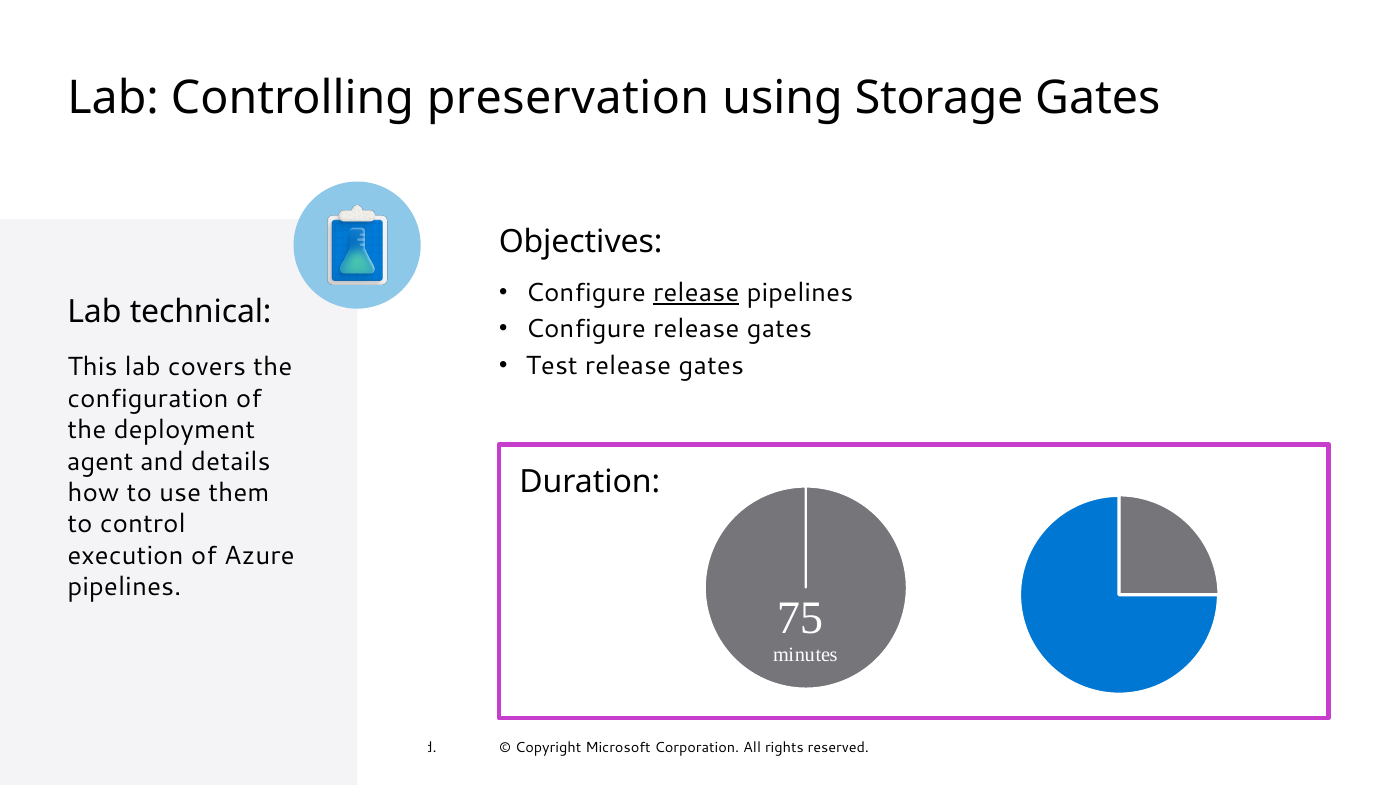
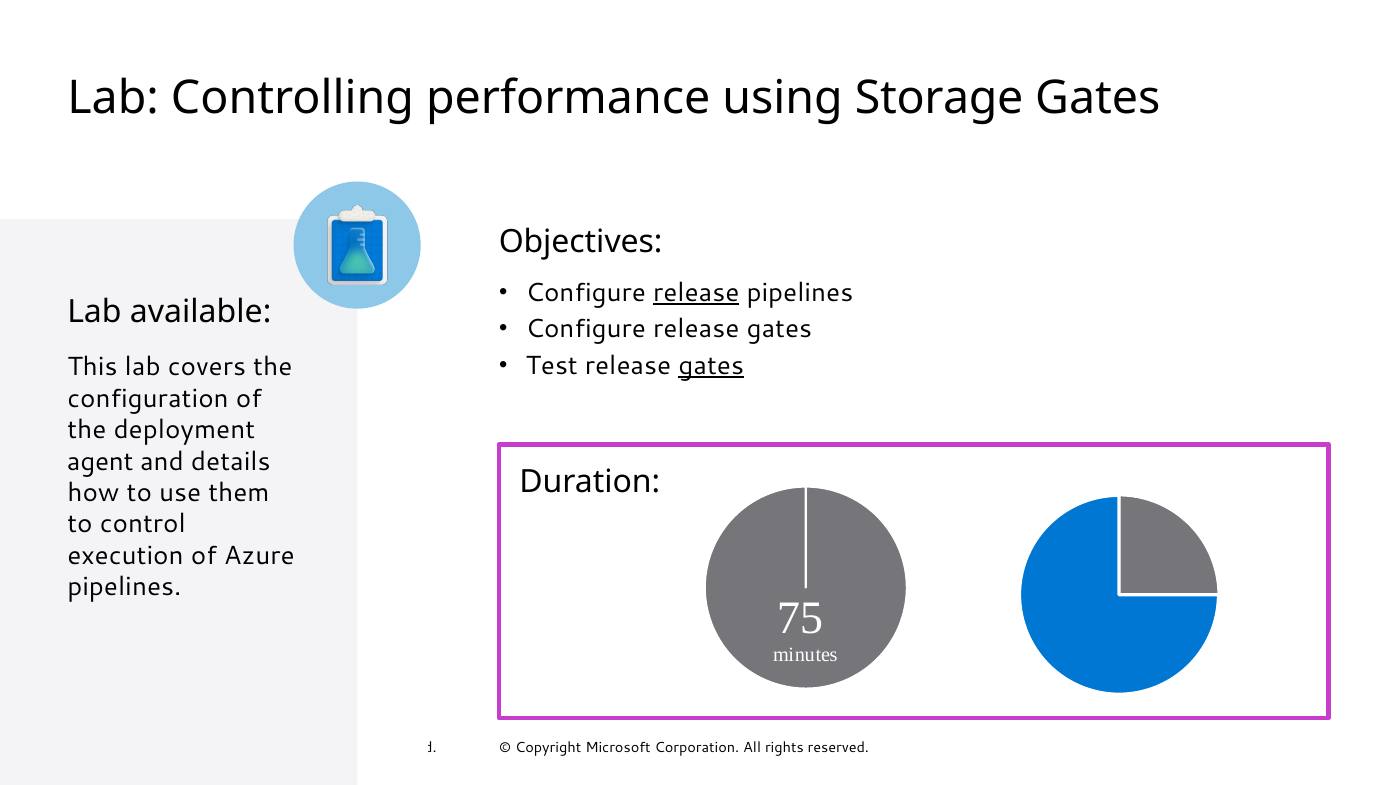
preservation: preservation -> performance (568, 98)
technical: technical -> available (201, 312)
gates underline: none -> present (711, 366)
